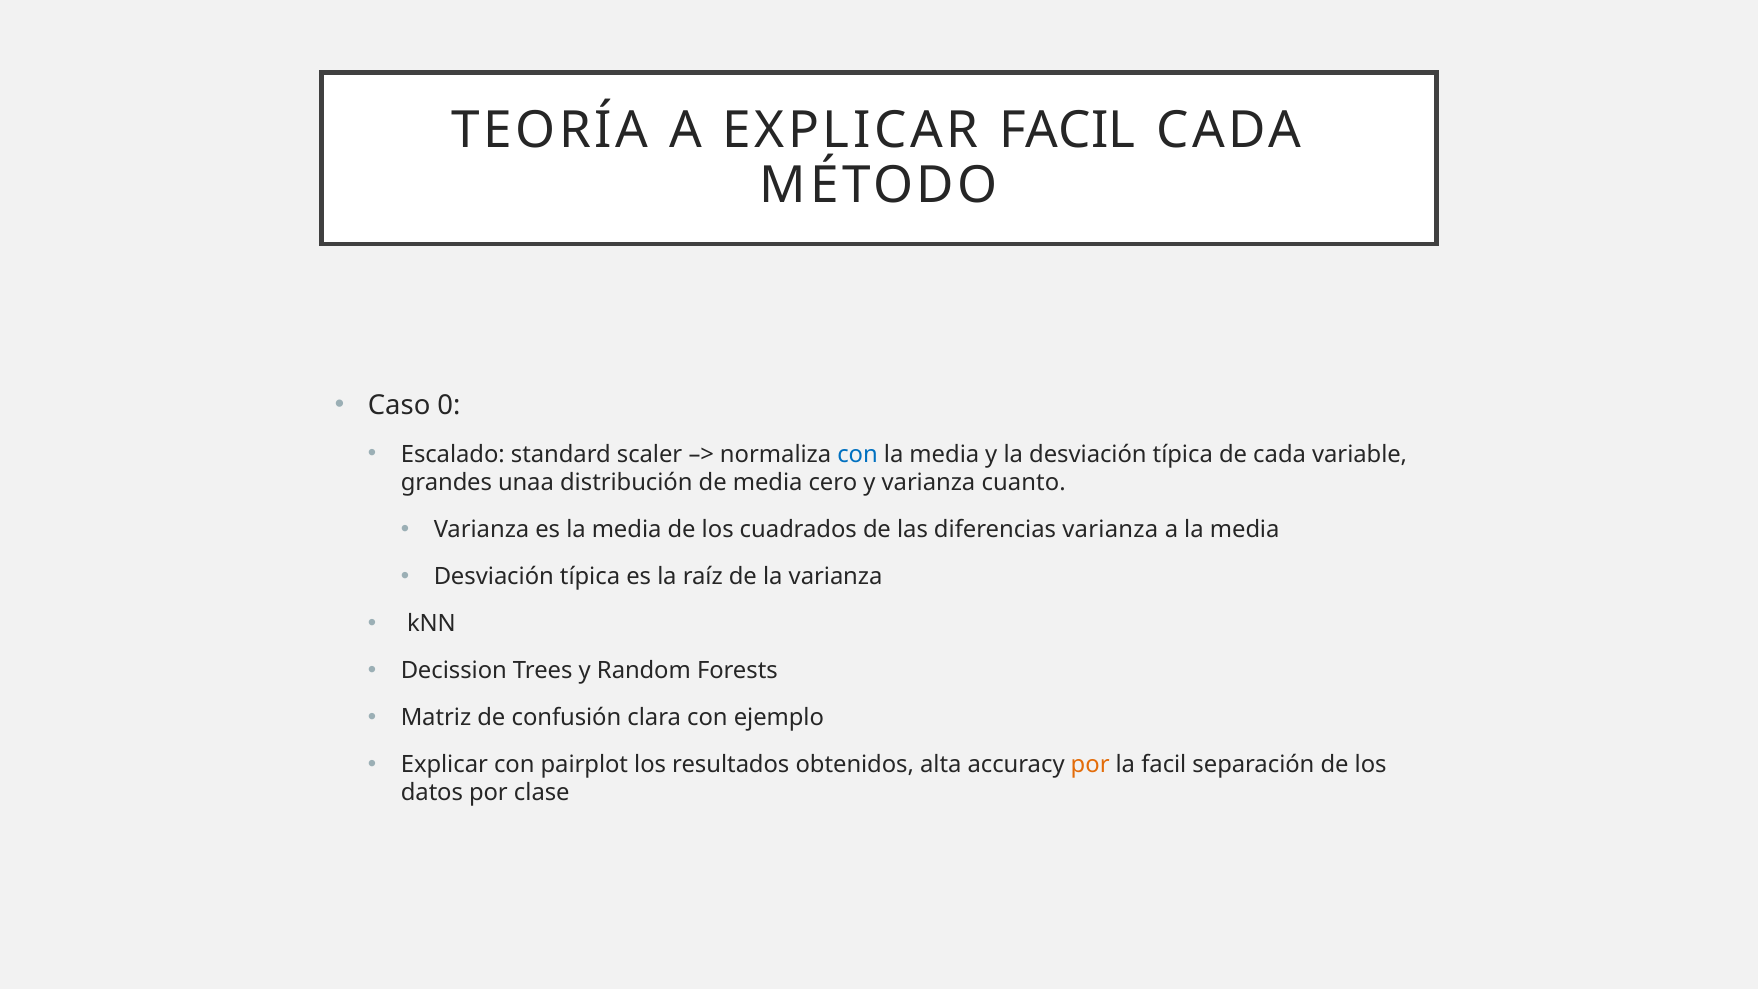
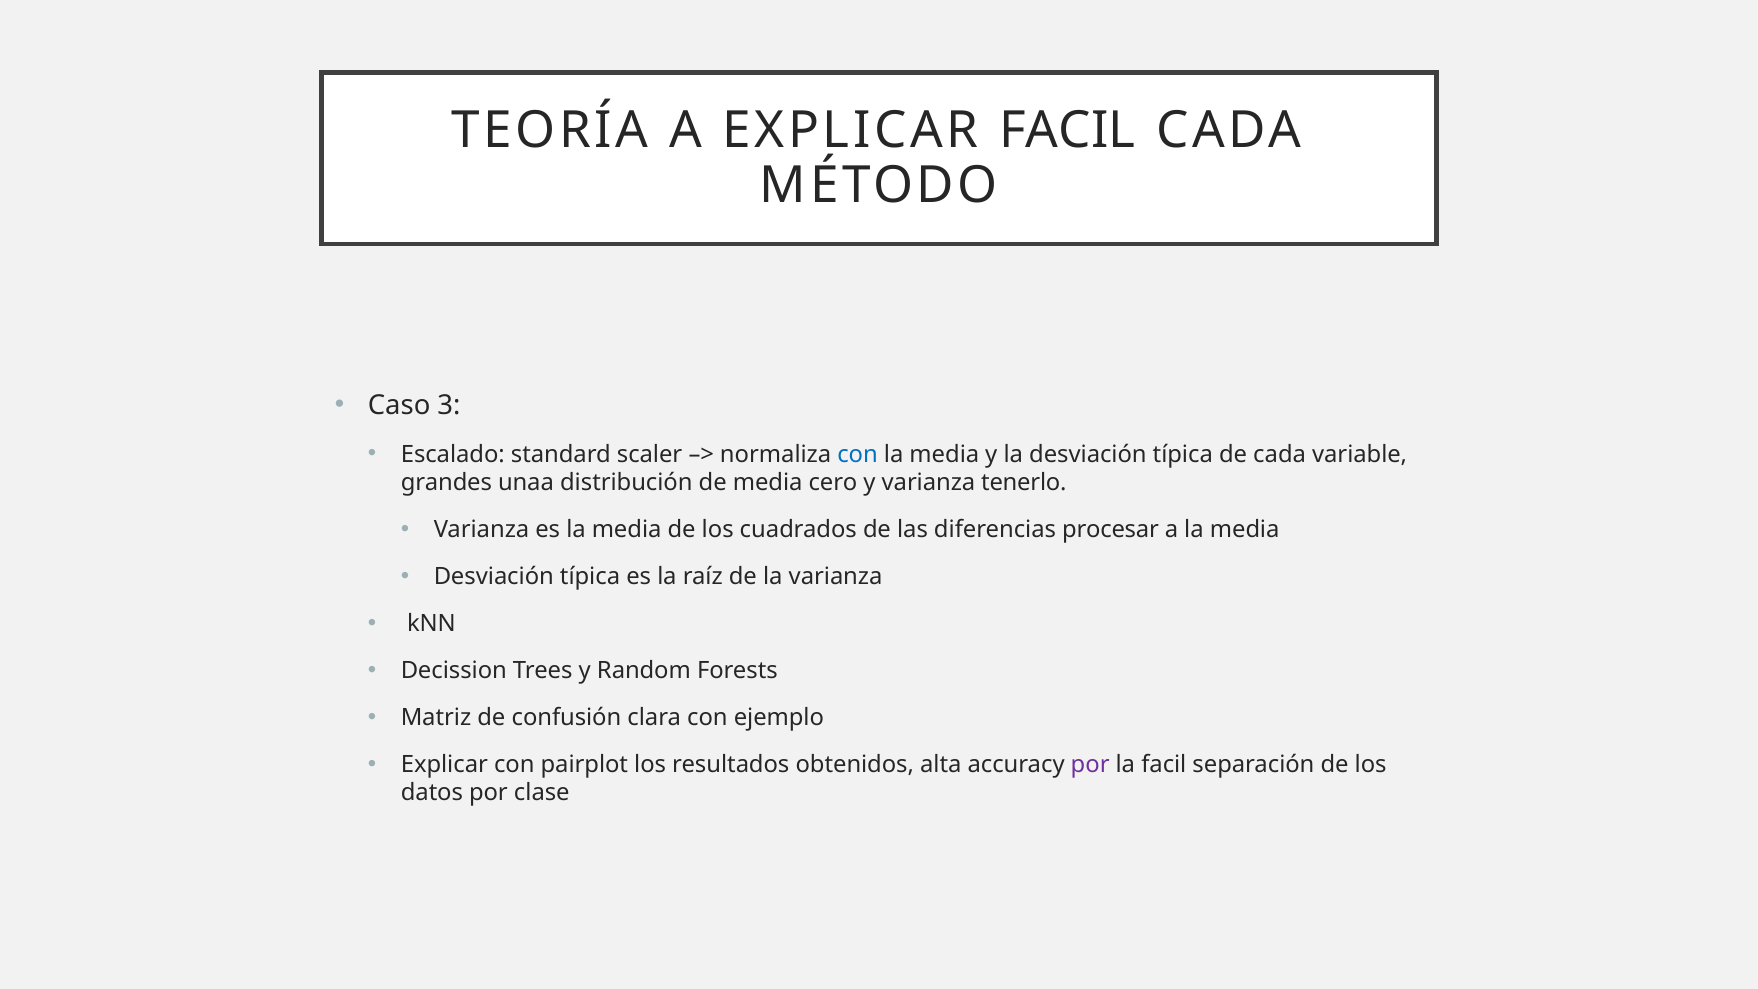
0: 0 -> 3 (449, 405)
cuanto: cuanto -> tenerlo (1024, 483)
diferencias varianza: varianza -> procesar (1110, 530)
por colour: orange -> purple (1090, 764)
